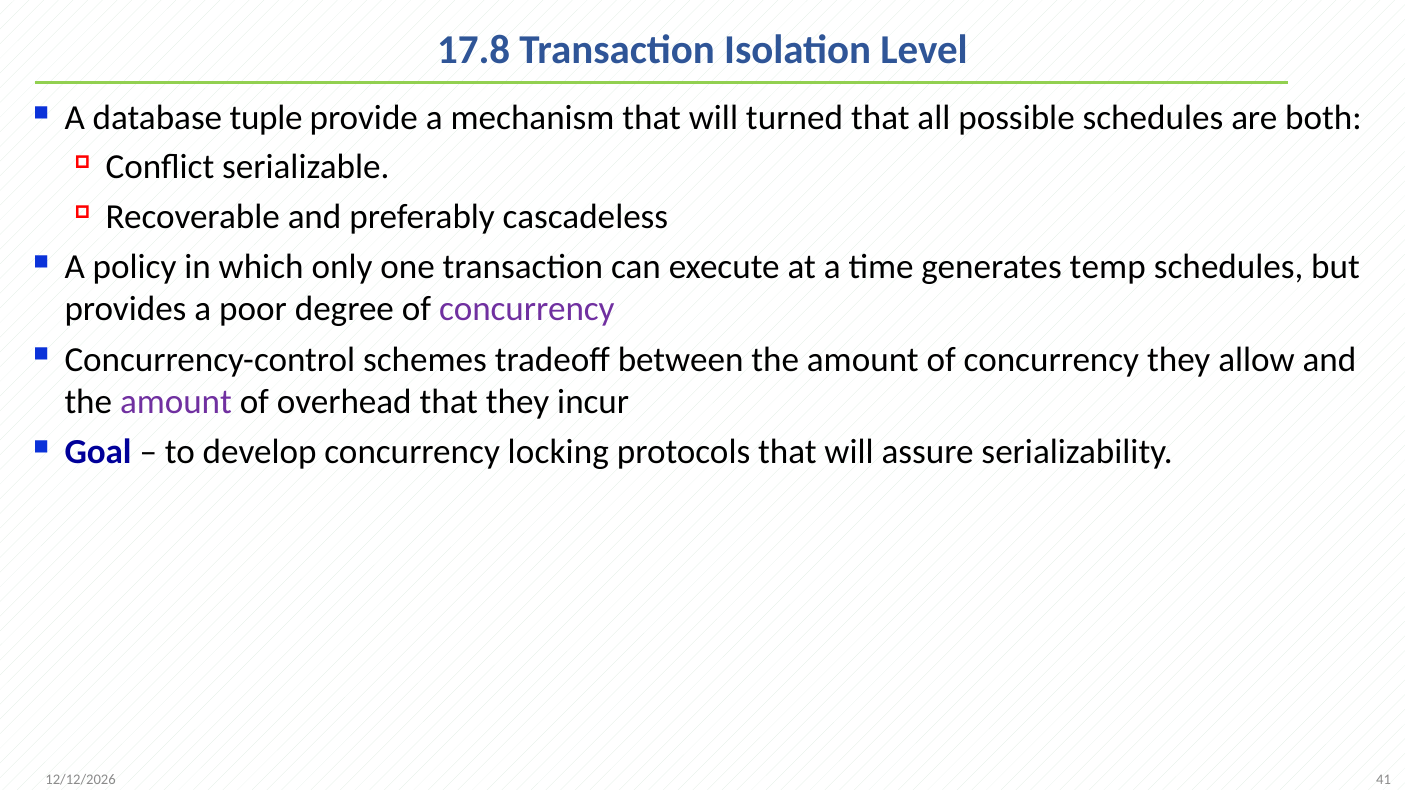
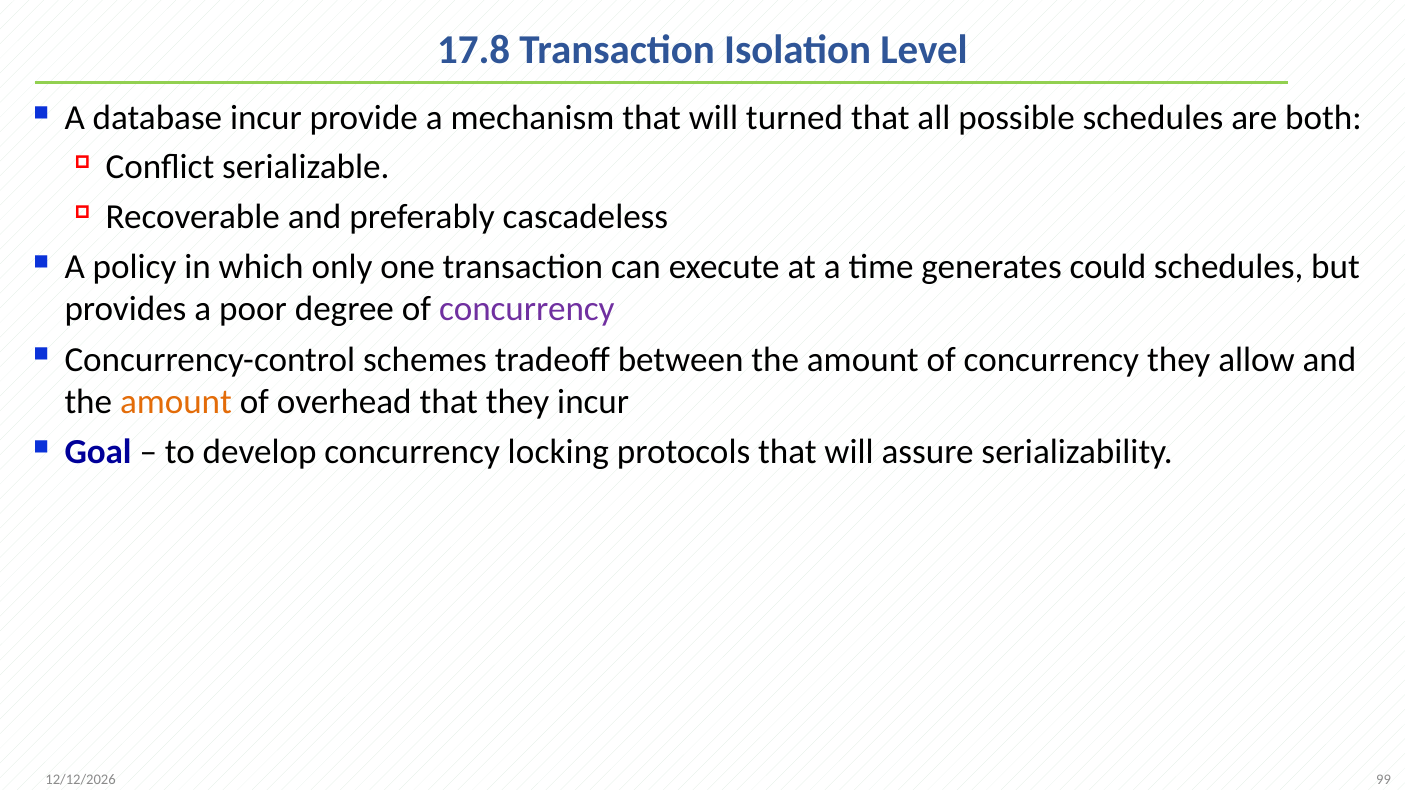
database tuple: tuple -> incur (266, 118)
temp: temp -> could (1108, 267)
amount colour: purple -> orange (176, 402)
41: 41 -> 99 (1384, 780)
